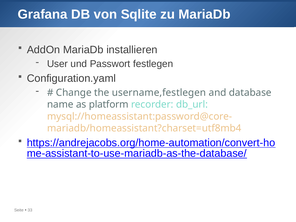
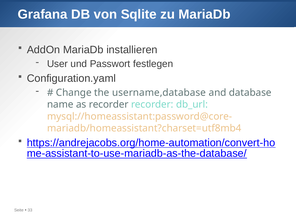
username,festlegen: username,festlegen -> username,database (159, 93)
as platform: platform -> recorder (109, 105)
